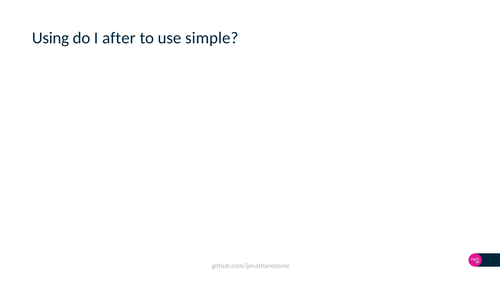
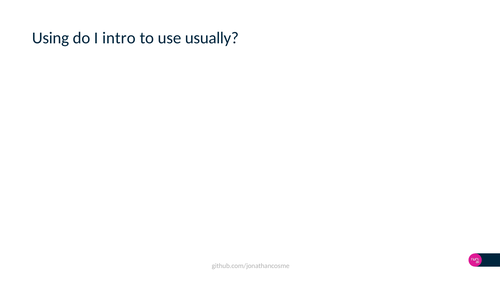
after: after -> intro (119, 38)
simple: simple -> usually (212, 38)
